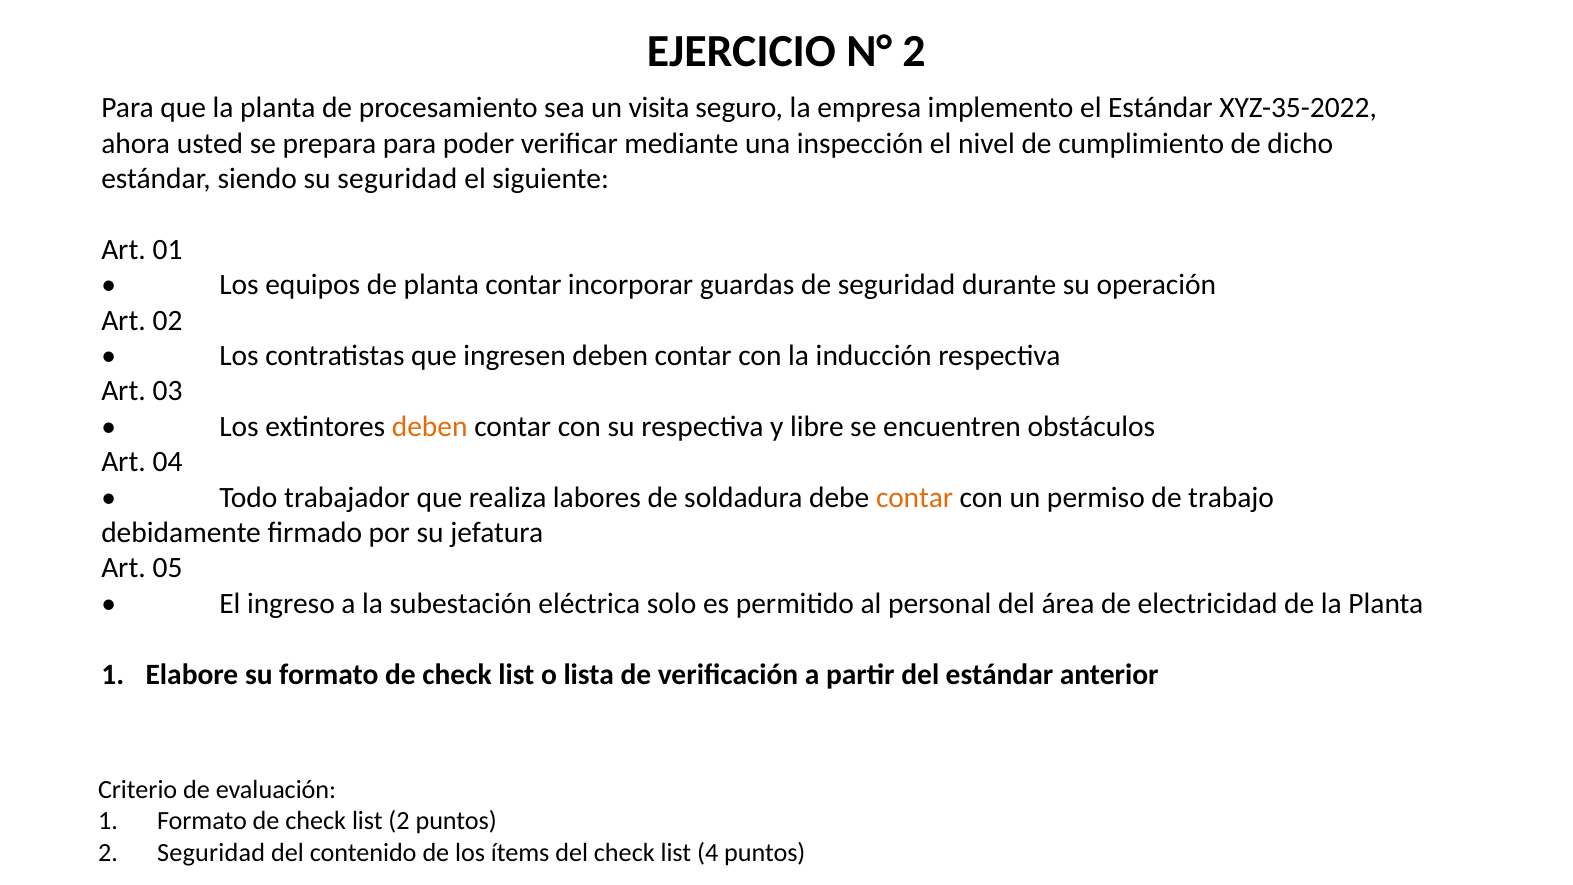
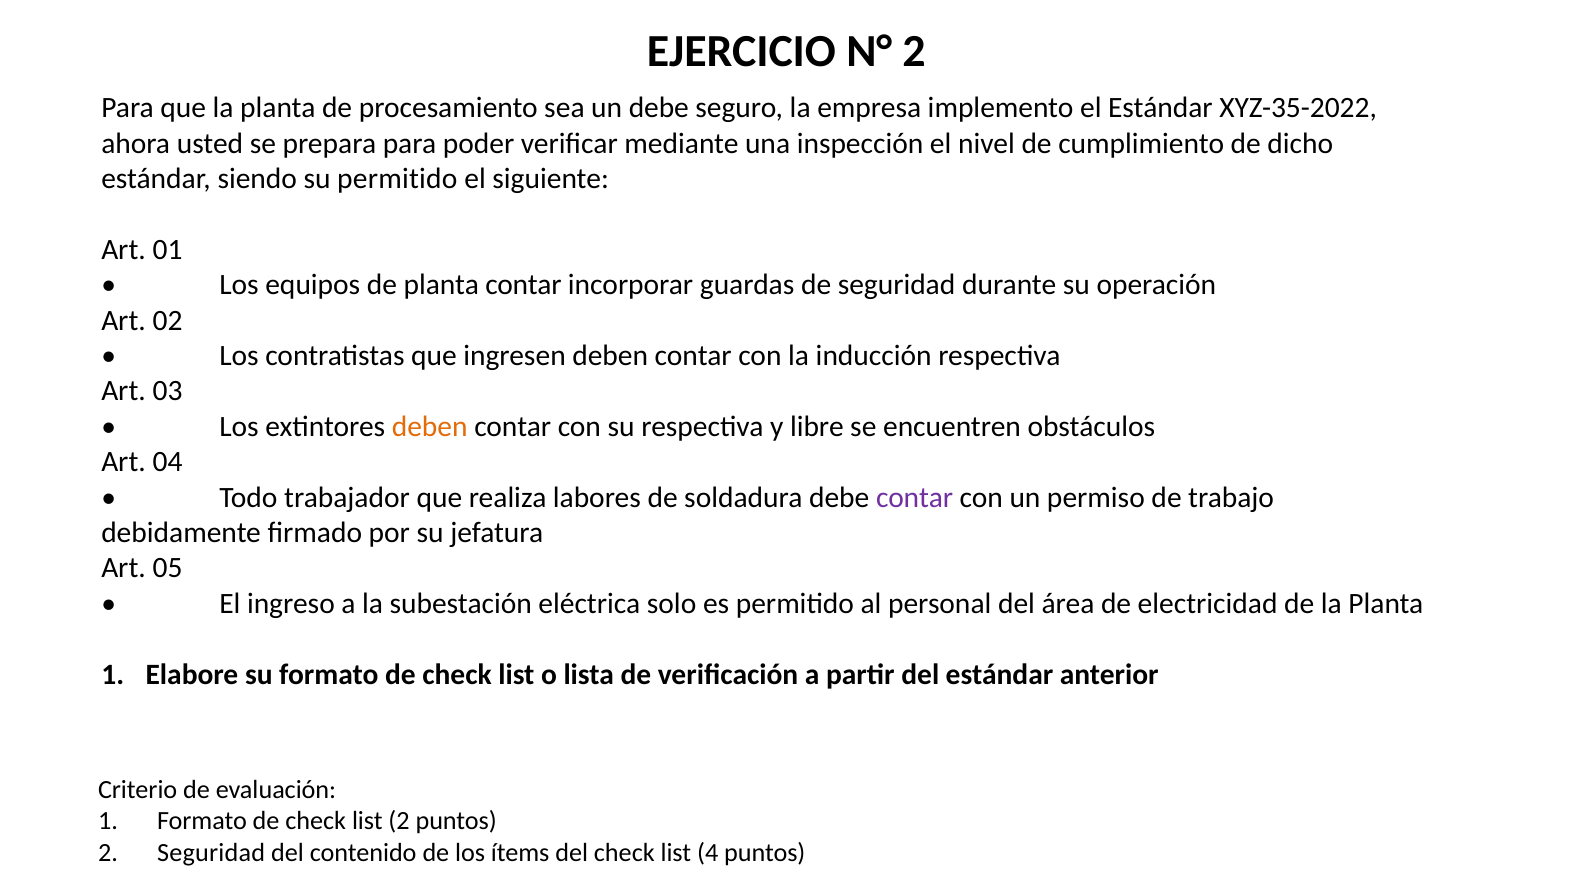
un visita: visita -> debe (659, 108)
su seguridad: seguridad -> permitido (397, 179)
contar colour: orange -> purple (915, 497)
